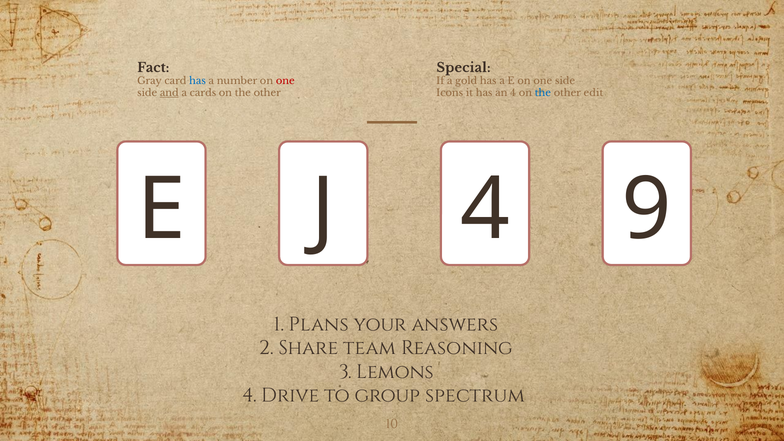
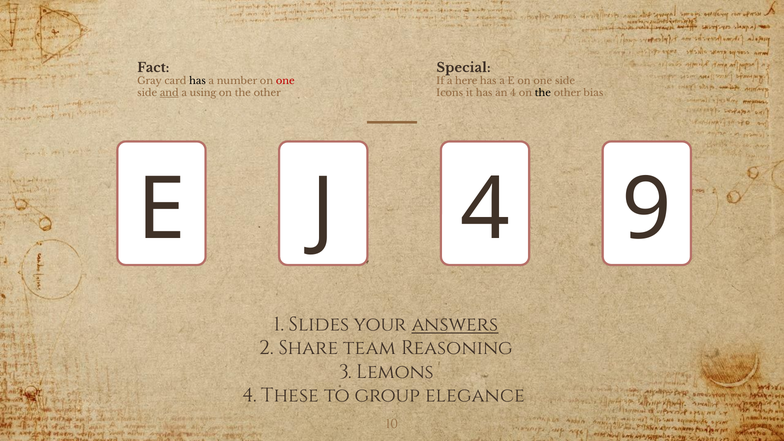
has colour: blue -> black (198, 81)
gold: gold -> here (466, 81)
cards: cards -> using (203, 93)
the colour: blue -> black (543, 93)
edit: edit -> bias (593, 93)
Plans: Plans -> Slides (319, 325)
answers underline: none -> present (455, 325)
Drive: Drive -> These (290, 395)
spectrum: spectrum -> elegance (475, 395)
